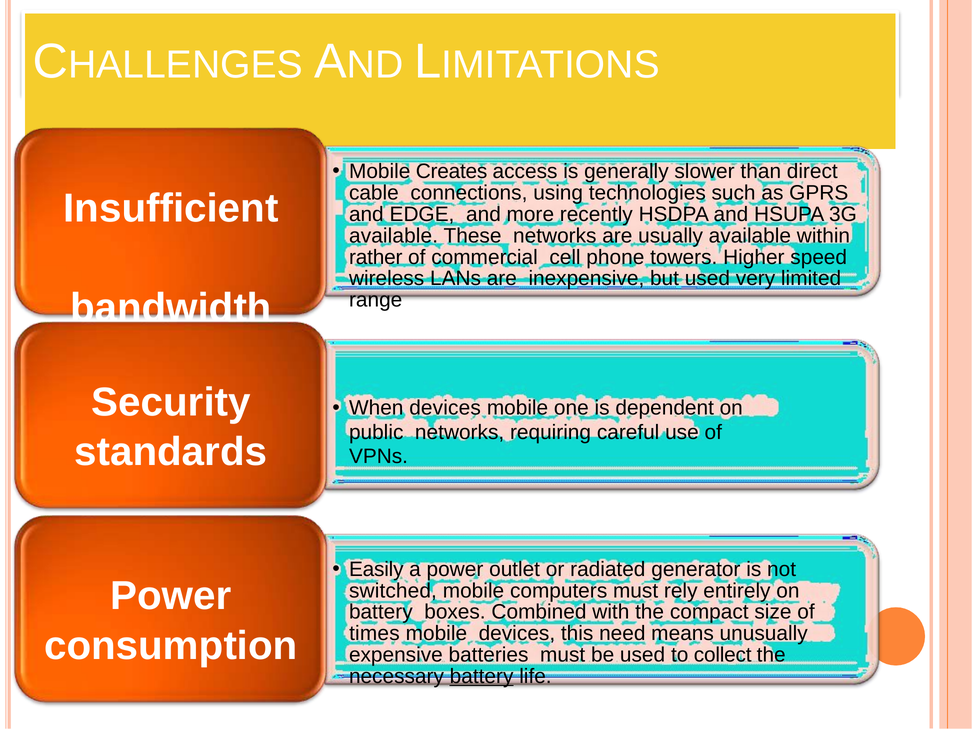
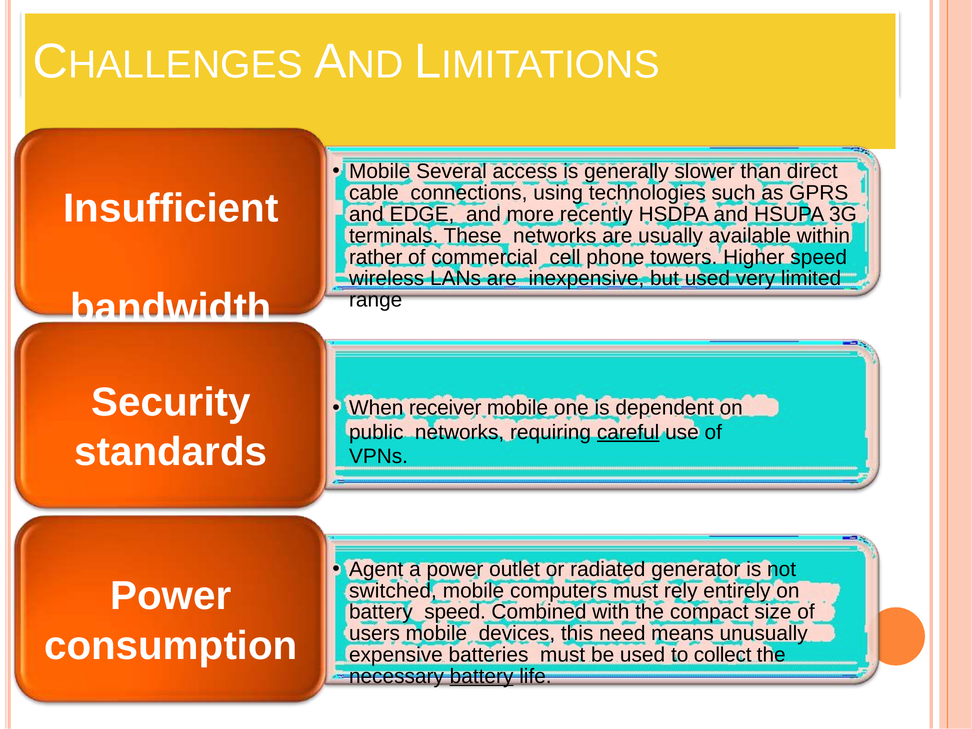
Creates: Creates -> Several (451, 171)
available: available -> terminals (394, 236)
When devices: devices -> receiver (445, 408)
careful underline: none -> present (628, 432)
Easily: Easily -> Agent (376, 569)
battery boxes: boxes -> speed (455, 612)
times: times -> users (375, 634)
